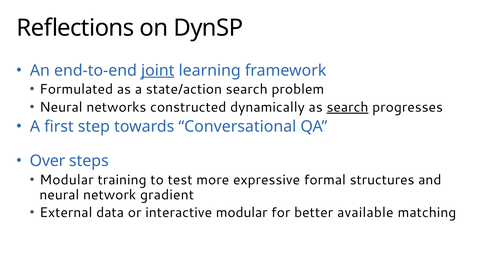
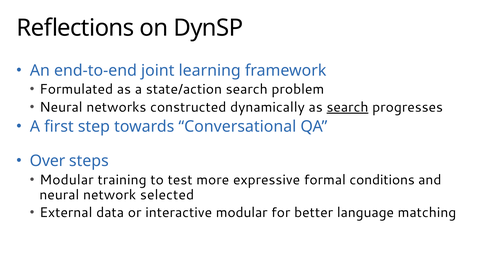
joint underline: present -> none (158, 70)
structures: structures -> conditions (382, 180)
gradient: gradient -> selected (167, 195)
available: available -> language (365, 213)
